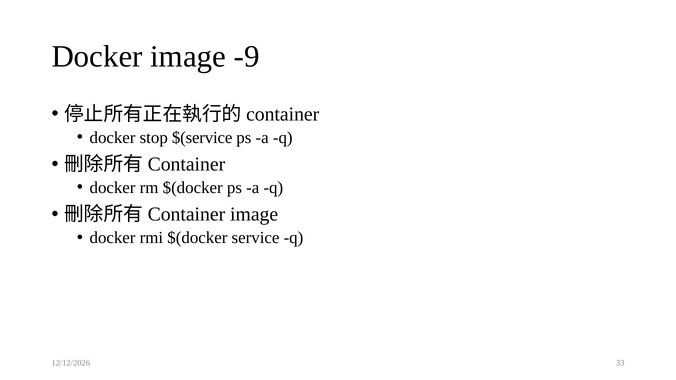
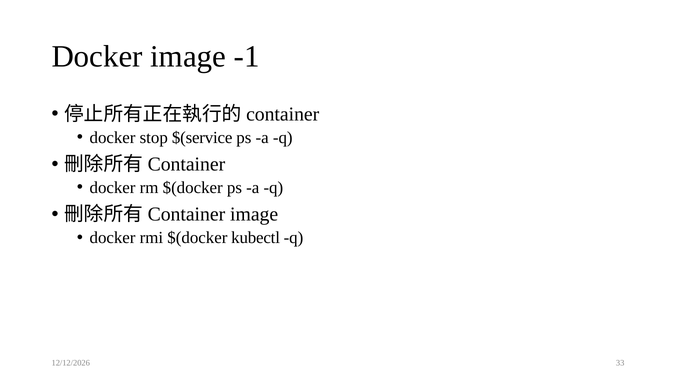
-9: -9 -> -1 (247, 57)
service: service -> kubectl (256, 238)
